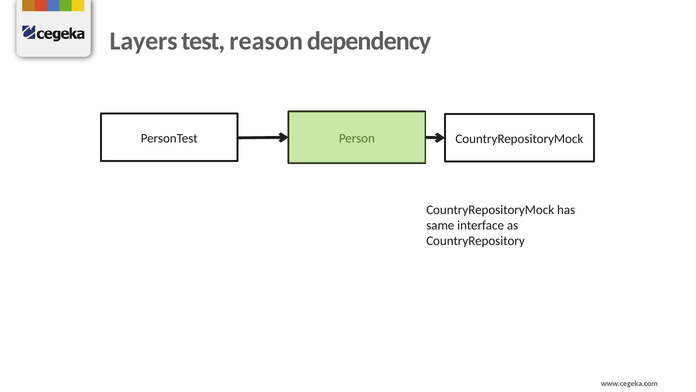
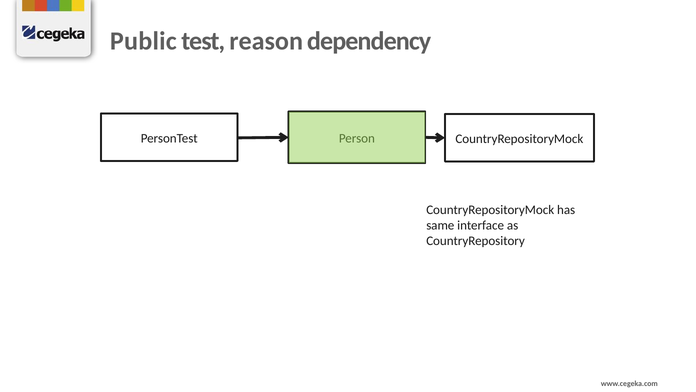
Layers: Layers -> Public (143, 41)
